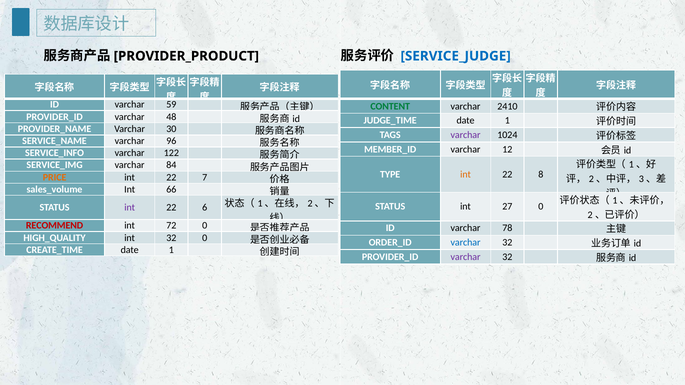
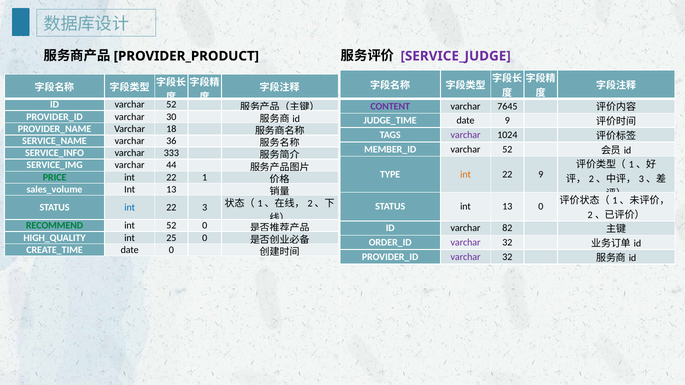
SERVICE_JUDGE colour: blue -> purple (456, 56)
ID varchar 59: 59 -> 52 (171, 105)
CONTENT colour: green -> purple (390, 106)
2410: 2410 -> 7645 (507, 106)
48: 48 -> 30 (171, 117)
1: 1 -> 9 (507, 121)
30: 30 -> 18 (171, 129)
96: 96 -> 36 (171, 141)
12: 12 -> 52 (507, 149)
122: 122 -> 333 (171, 153)
84: 84 -> 44 (171, 165)
22 8: 8 -> 9 (541, 175)
PRICE colour: orange -> green (55, 177)
7: 7 -> 1 (205, 177)
66: 66 -> 13 (171, 190)
STATUS int 27: 27 -> 13 (507, 207)
int colour: purple -> blue (130, 208)
6: 6 -> 3 (205, 208)
RECOMMEND colour: red -> green (55, 226)
int 72: 72 -> 52 (171, 226)
78: 78 -> 82 (507, 228)
int 32: 32 -> 25 (171, 238)
varchar colour: blue -> purple (466, 243)
1: 1 -> 0 (171, 250)
